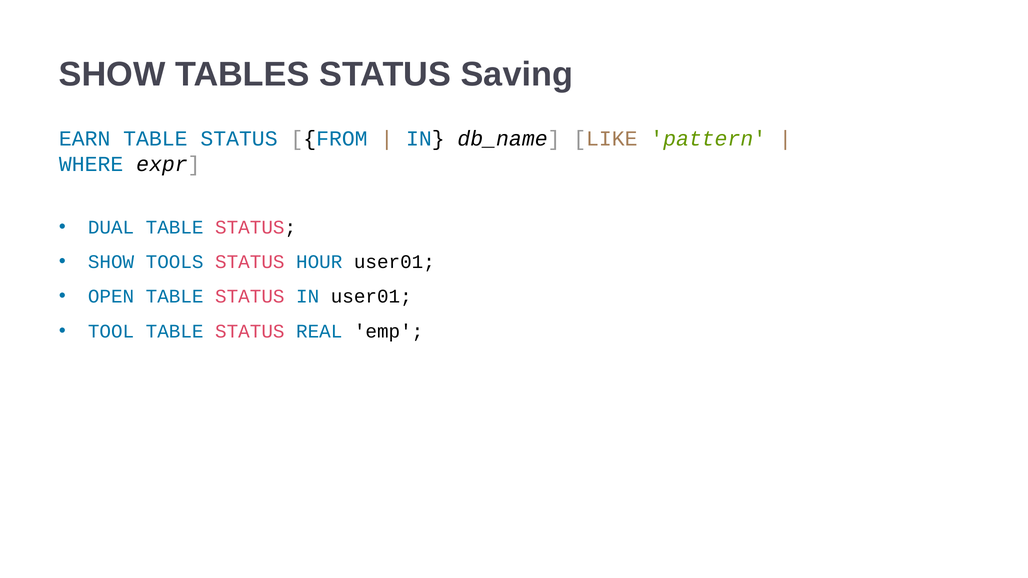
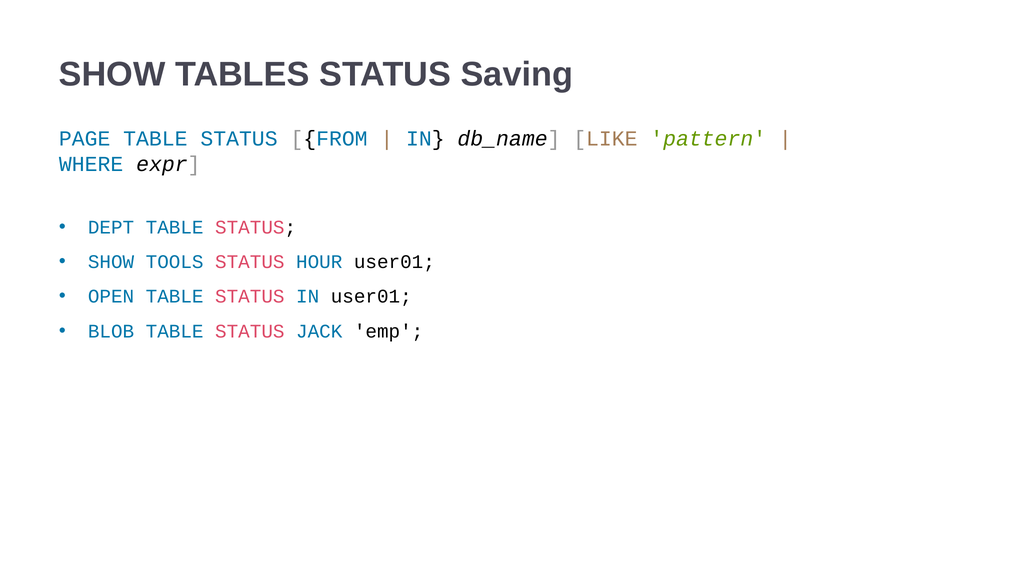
EARN: EARN -> PAGE (85, 139)
DUAL: DUAL -> DEPT (111, 227)
TOOL: TOOL -> BLOB (111, 331)
REAL: REAL -> JACK (319, 331)
